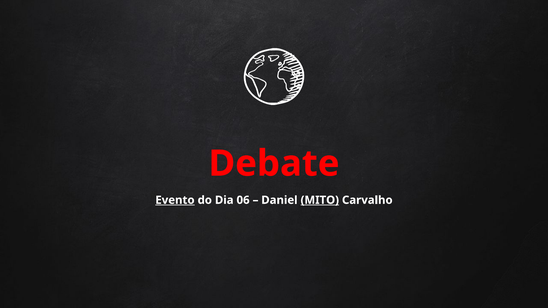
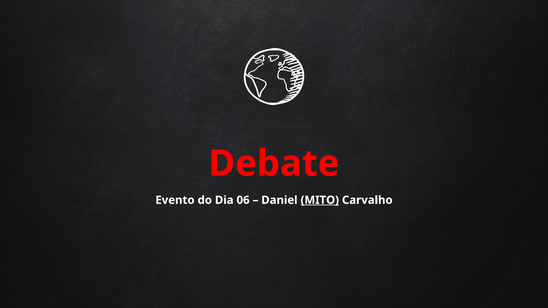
Evento underline: present -> none (175, 200)
